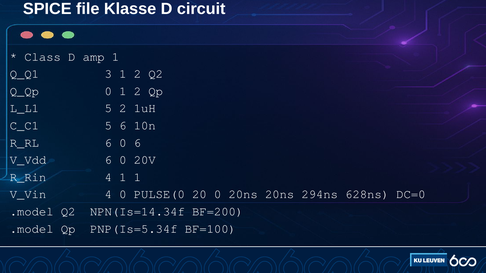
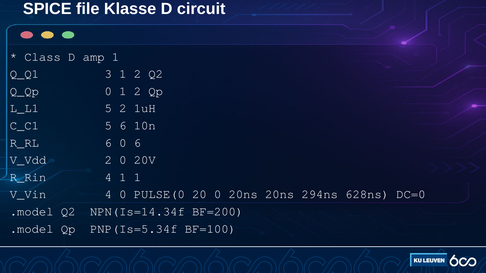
V_Vdd 6: 6 -> 2 (108, 160)
